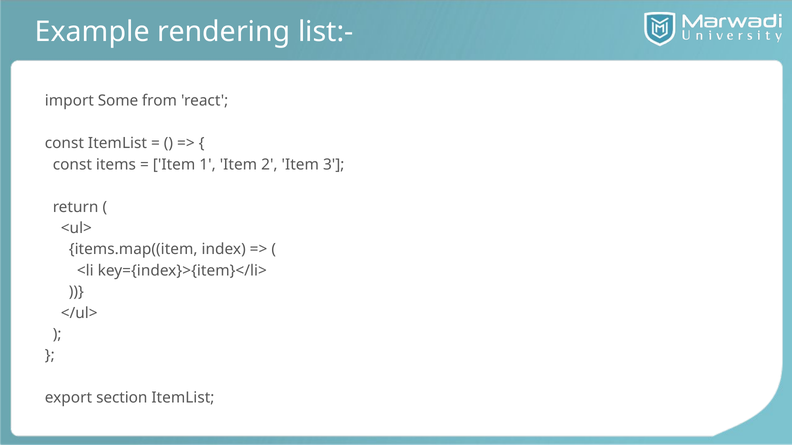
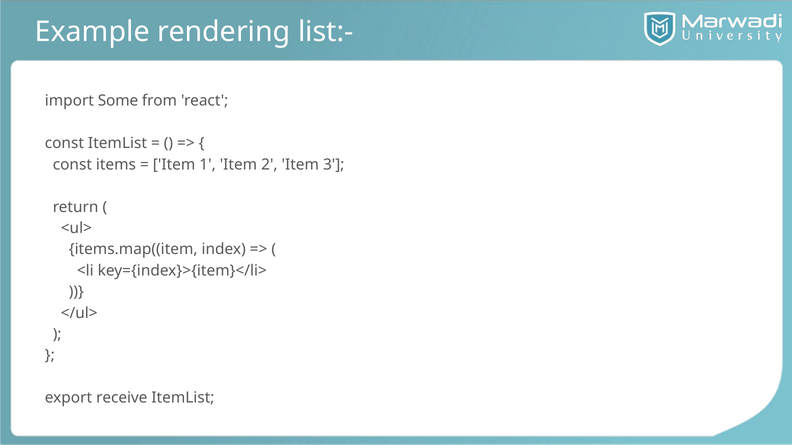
section: section -> receive (122, 398)
